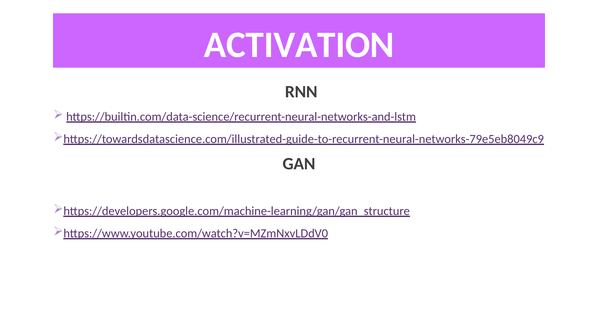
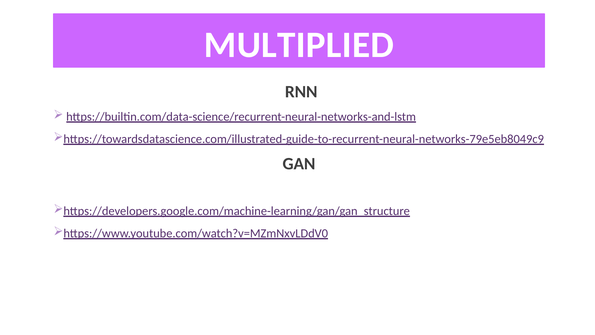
ACTIVATION: ACTIVATION -> MULTIPLIED (299, 45)
